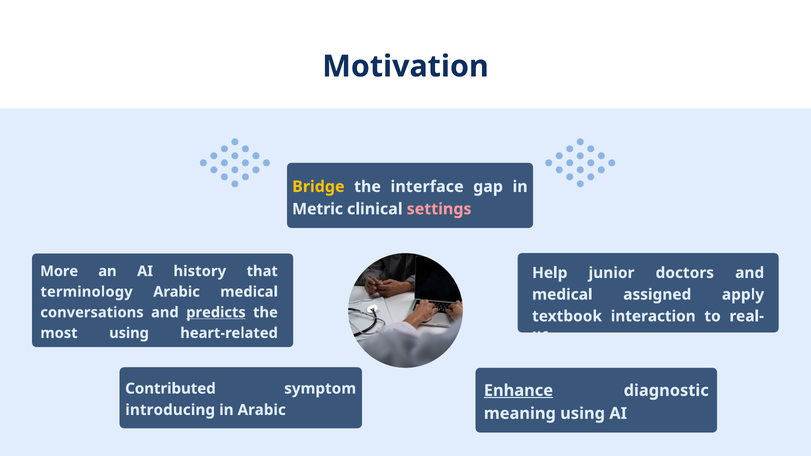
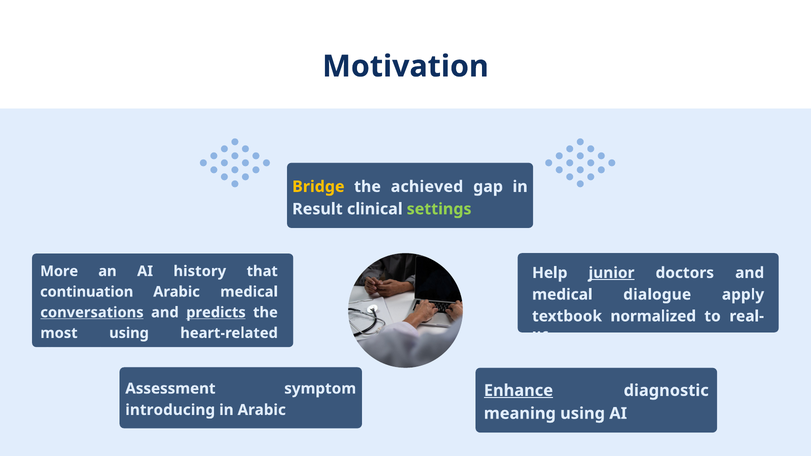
interface: interface -> achieved (427, 187)
Metric: Metric -> Result (317, 209)
settings colour: pink -> light green (439, 209)
junior underline: none -> present (612, 273)
terminology: terminology -> continuation (87, 292)
assigned: assigned -> dialogue (657, 295)
conversations underline: none -> present (92, 313)
interaction: interaction -> normalized (653, 316)
Contributed: Contributed -> Assessment (170, 389)
